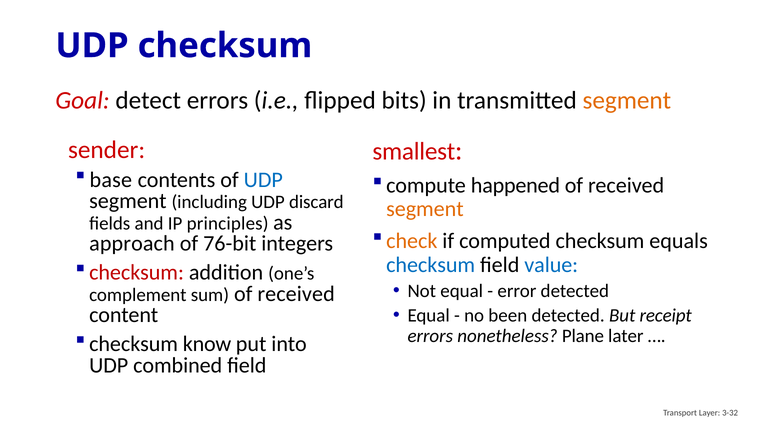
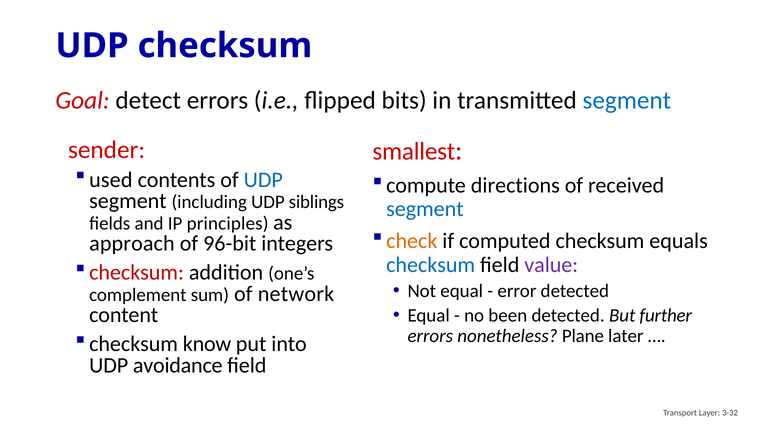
segment colour: orange -> blue (627, 100)
base: base -> used (111, 180)
happened: happened -> directions (515, 185)
discard: discard -> siblings (316, 202)
segment colour: orange -> blue (425, 209)
76-bit: 76-bit -> 96-bit (230, 243)
value colour: blue -> purple (551, 264)
sum of received: received -> network (296, 293)
receipt: receipt -> further (666, 315)
combined: combined -> avoidance (178, 365)
